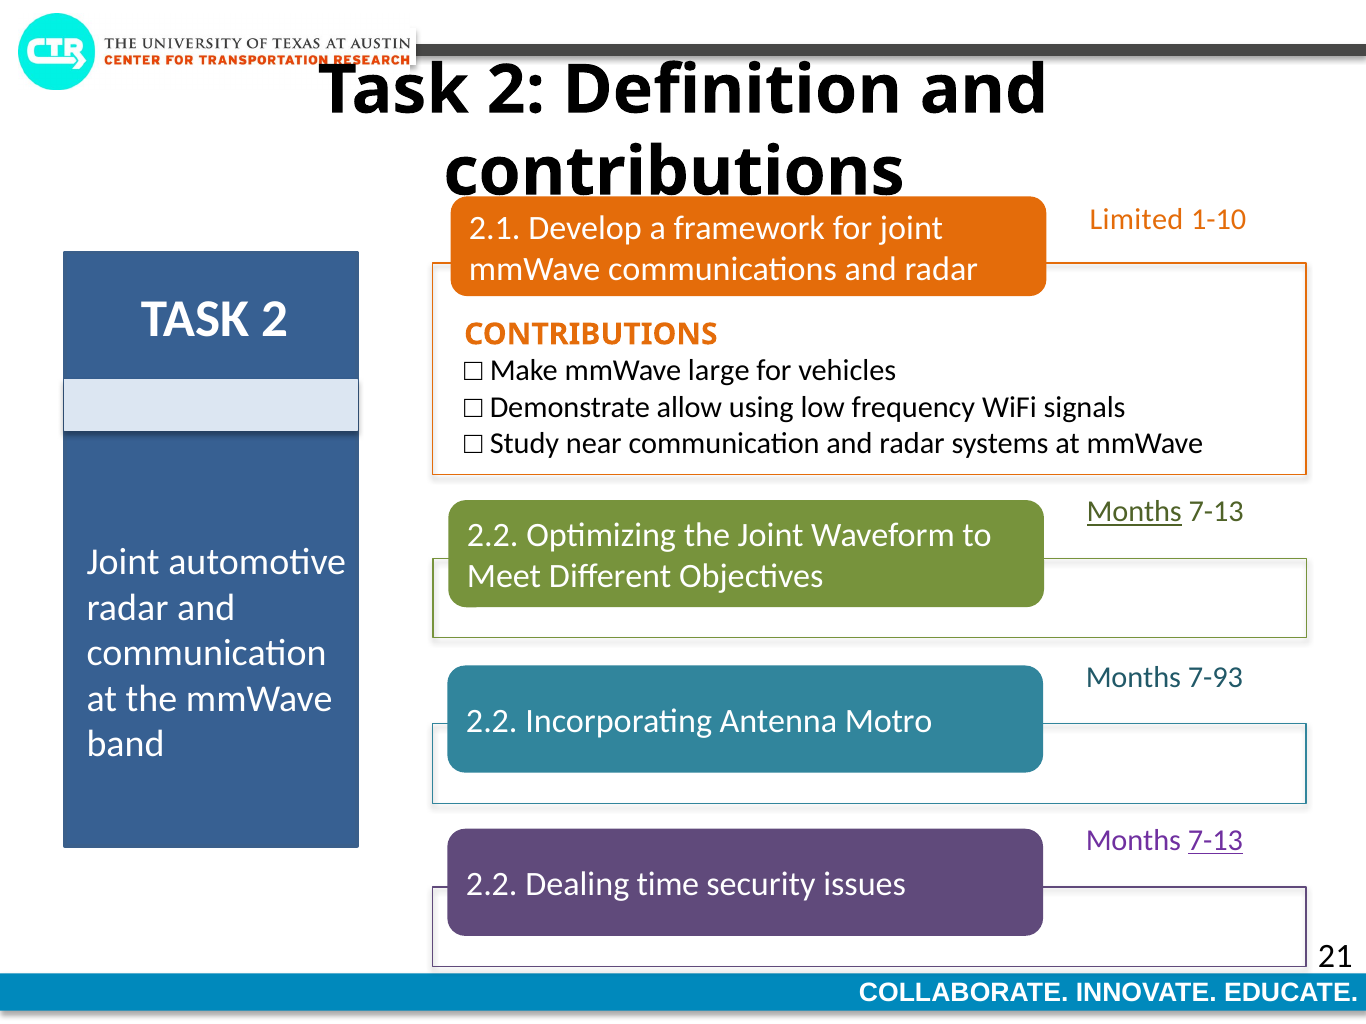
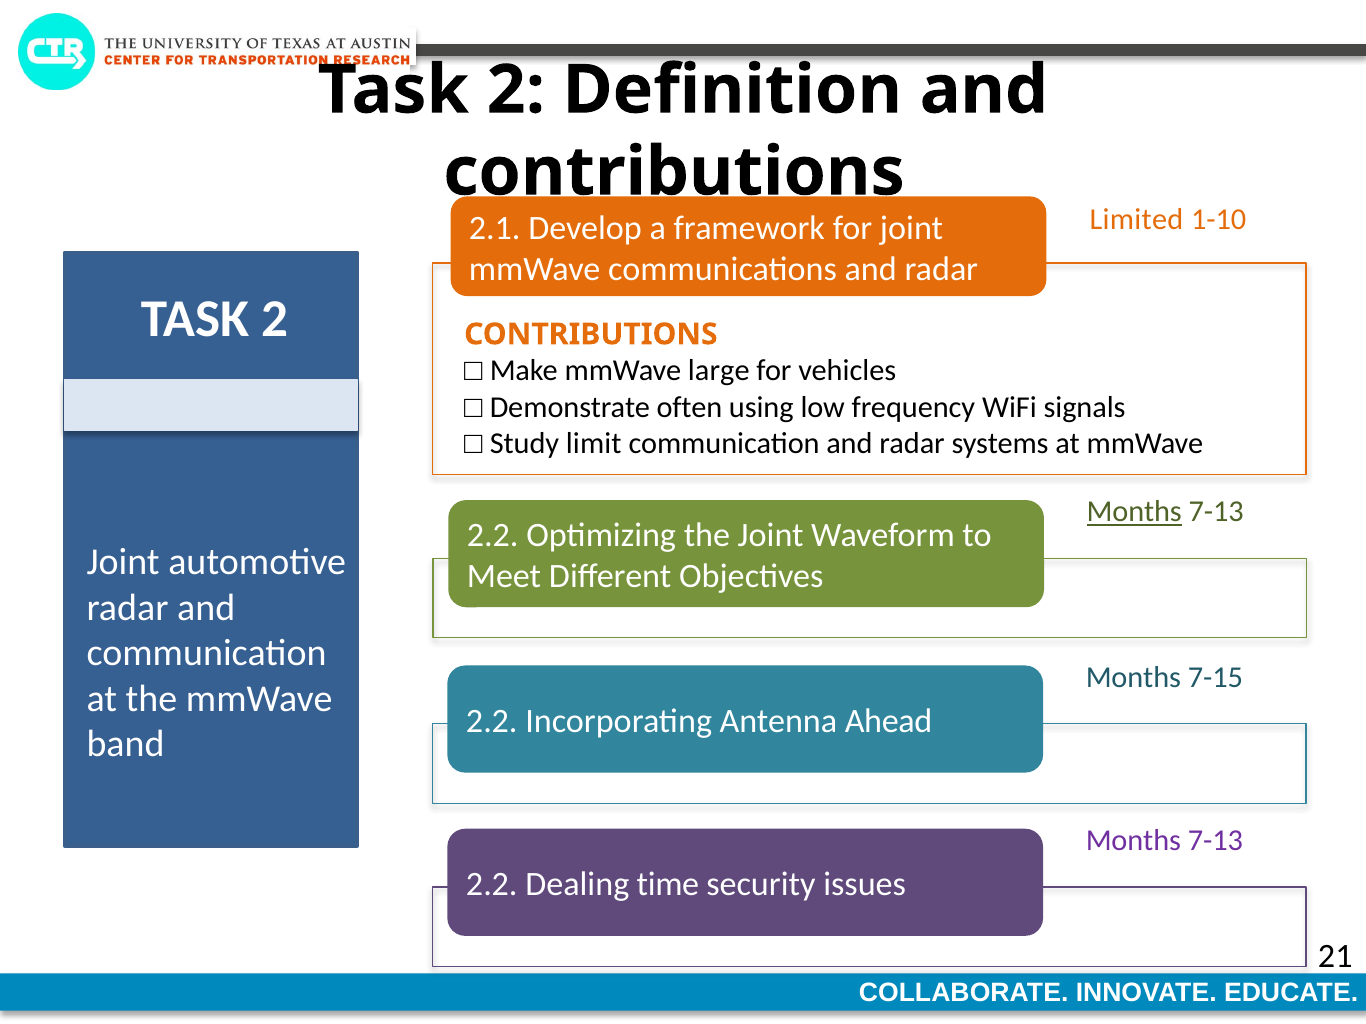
allow: allow -> often (689, 407)
near: near -> limit (594, 444)
7-93: 7-93 -> 7-15 (1215, 678)
Motro: Motro -> Ahead (889, 722)
7-13 underline: present -> none (1215, 841)
